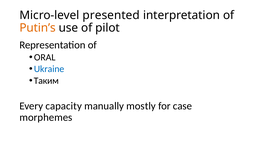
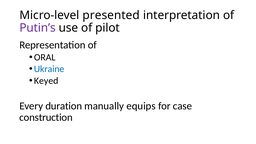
Putin’s colour: orange -> purple (38, 28)
Таким: Таким -> Keyed (46, 81)
capacity: capacity -> duration (64, 106)
mostly: mostly -> equips (141, 106)
morphemes: morphemes -> construction (46, 117)
